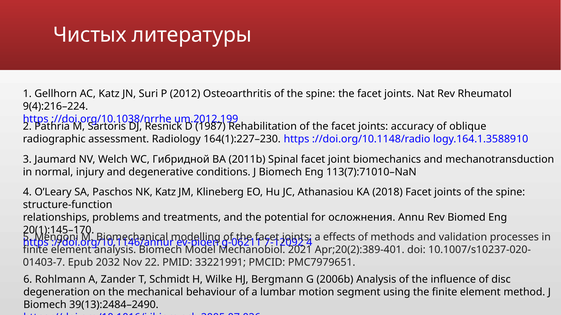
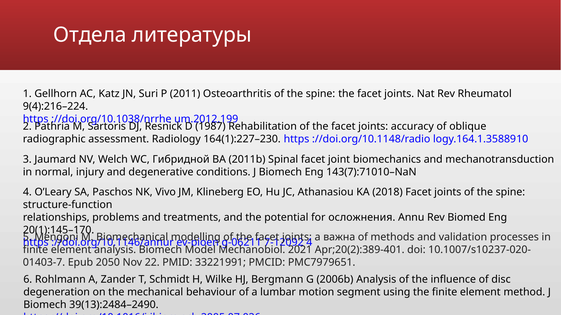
Чистых: Чистых -> Отдела (90, 35)
2012: 2012 -> 2011 (185, 94)
113(7):71010–NaN: 113(7):71010–NaN -> 143(7):71010–NaN (371, 172)
NK Katz: Katz -> Vivo (166, 192)
effects: effects -> важна (339, 237)
2032: 2032 -> 2050 (108, 263)
